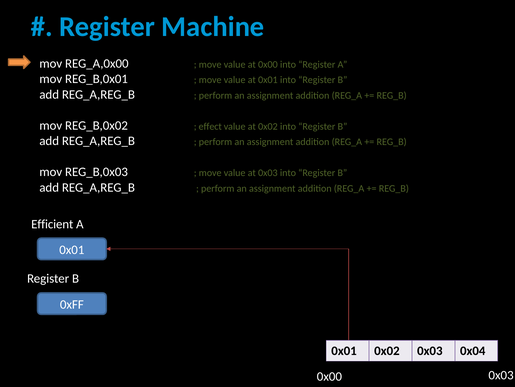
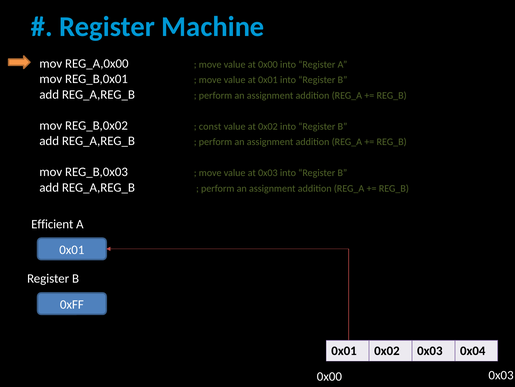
effect: effect -> const (210, 126)
